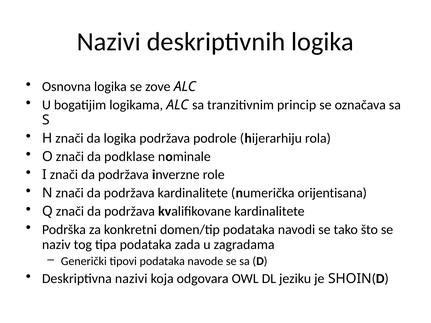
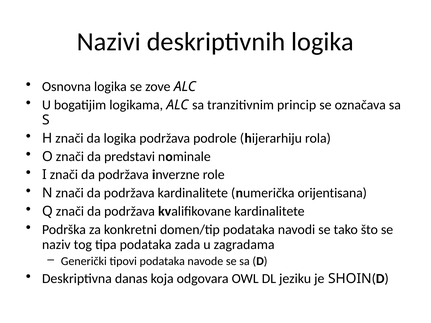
podklase: podklase -> predstavi (130, 157)
Deskriptivna nazivi: nazivi -> danas (131, 279)
